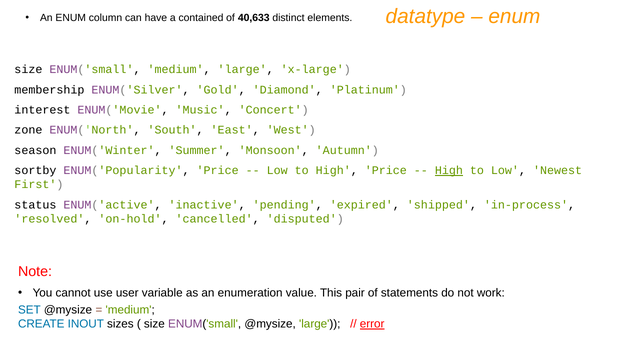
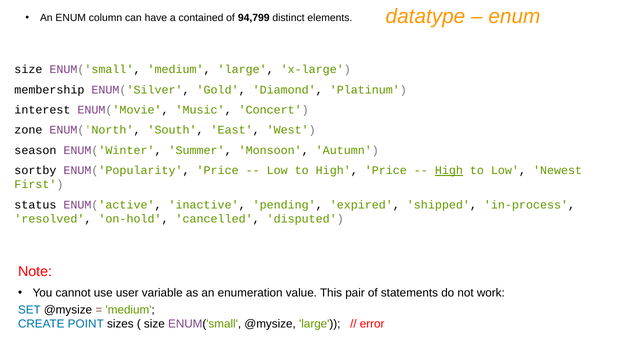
40,633: 40,633 -> 94,799 (254, 18)
INOUT: INOUT -> POINT (86, 324)
error underline: present -> none (372, 324)
